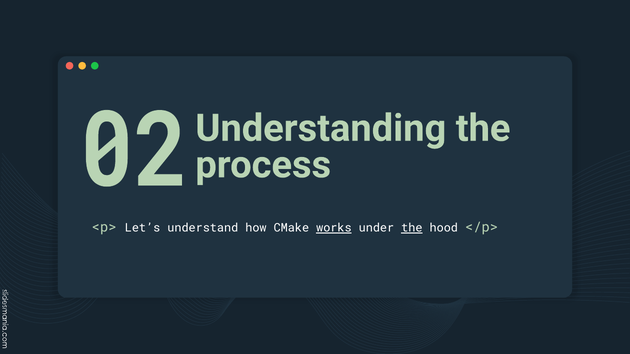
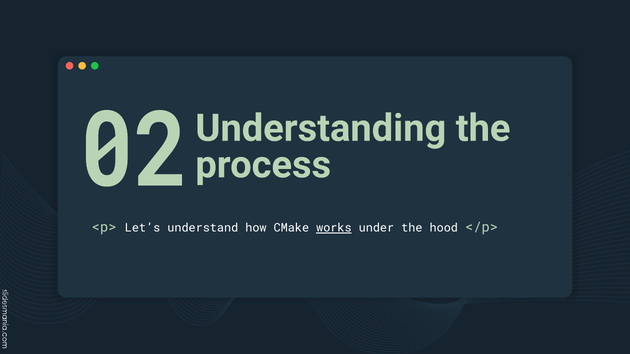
the underline: present -> none (412, 228)
